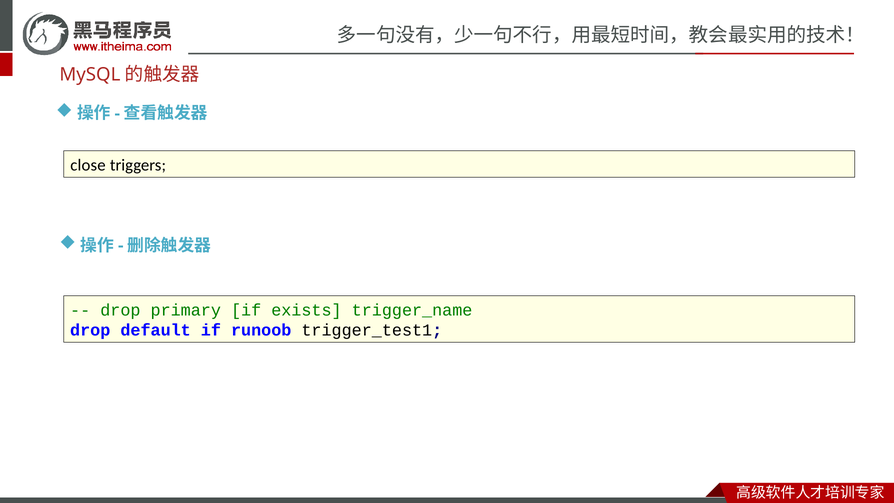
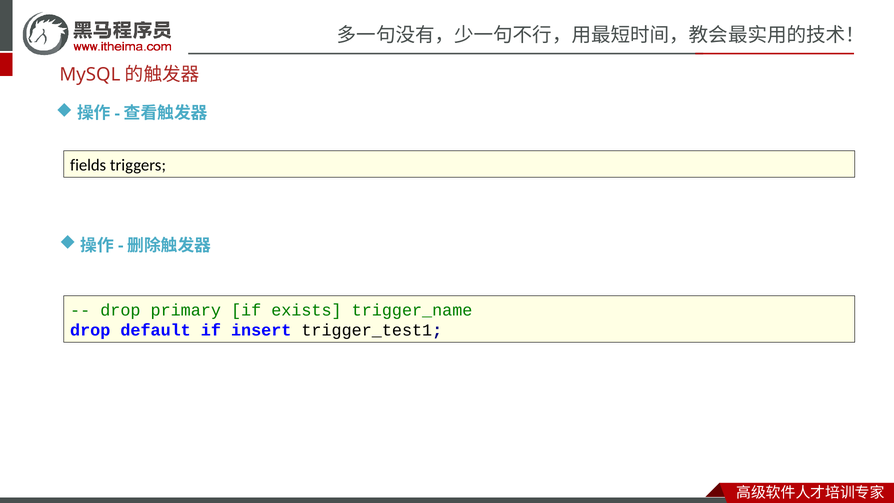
close: close -> fields (88, 165)
runoob: runoob -> insert (261, 330)
